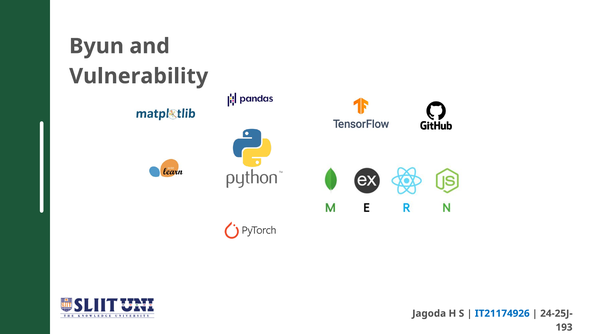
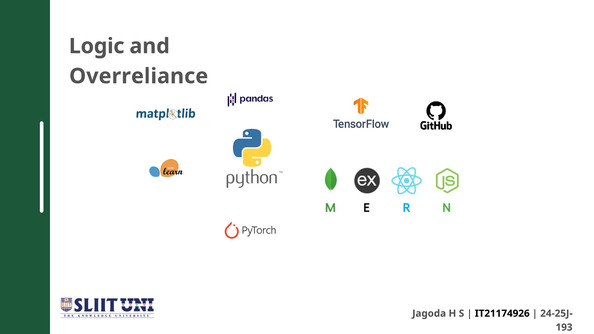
Byun: Byun -> Logic (97, 46)
Vulnerability: Vulnerability -> Overreliance (139, 76)
IT21174926 colour: blue -> black (502, 314)
